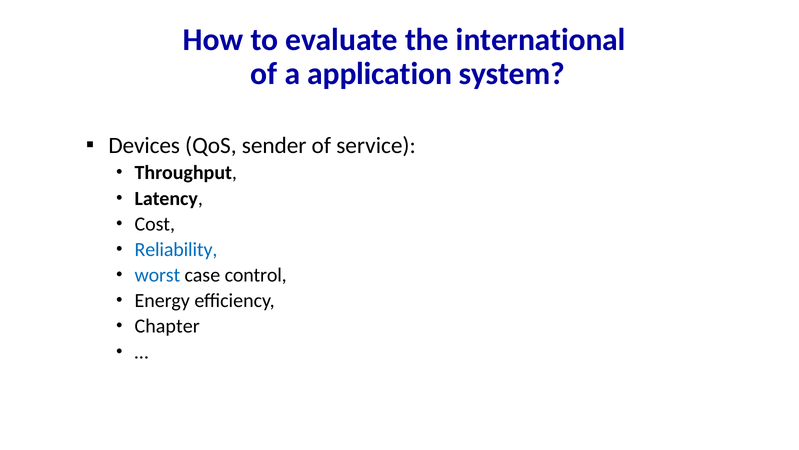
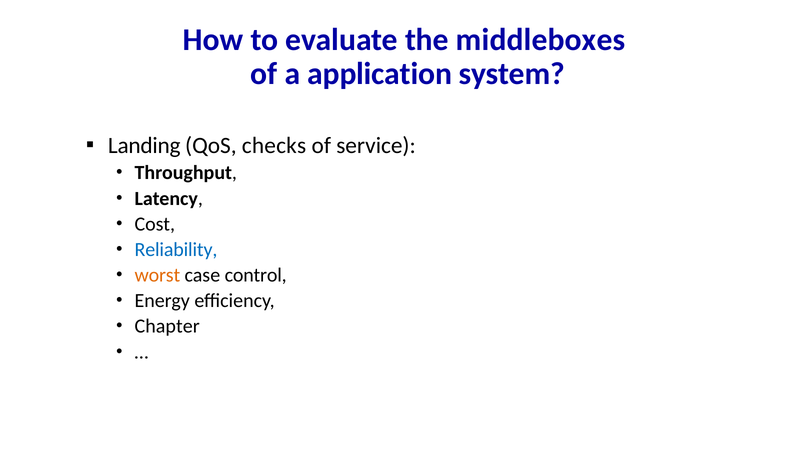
international: international -> middleboxes (541, 40)
Devices: Devices -> Landing (144, 145)
sender: sender -> checks (274, 145)
worst colour: blue -> orange (157, 275)
